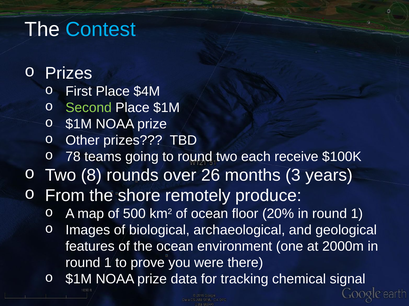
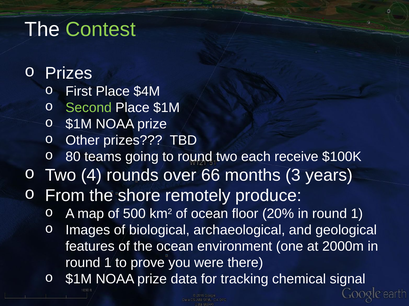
Contest colour: light blue -> light green (101, 29)
78: 78 -> 80 (73, 157)
8: 8 -> 4 (91, 176)
26: 26 -> 66 (211, 176)
